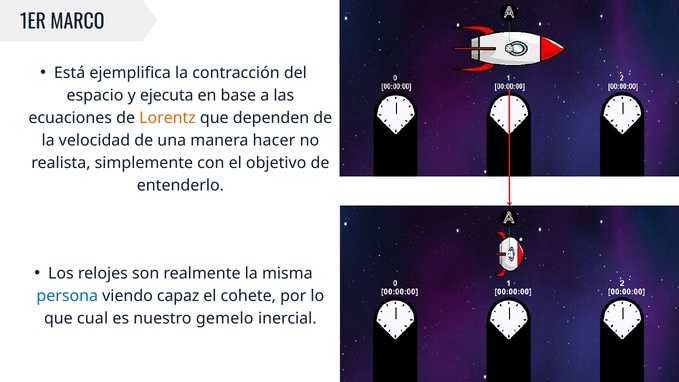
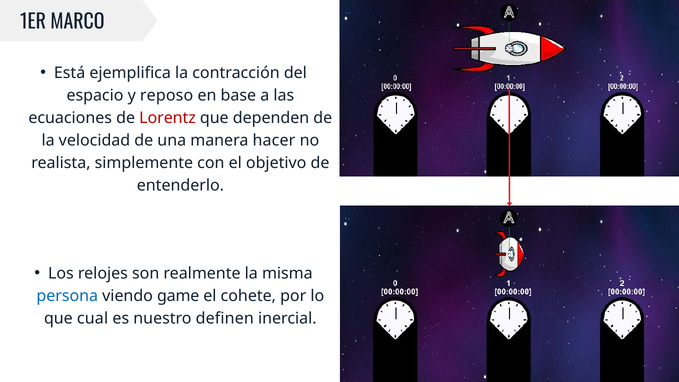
ejecuta: ejecuta -> reposo (167, 95)
Lorentz colour: orange -> red (168, 118)
capaz: capaz -> game (178, 296)
gemelo: gemelo -> definen (225, 318)
